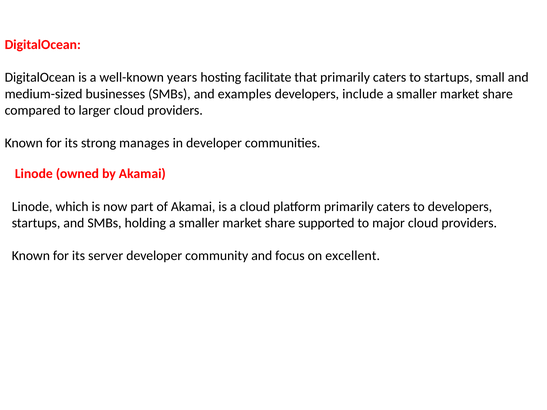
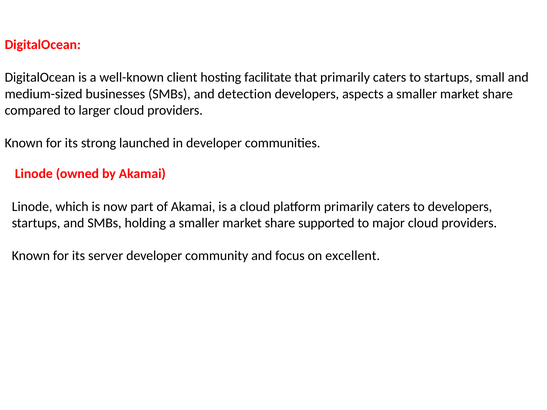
years: years -> client (182, 77)
examples: examples -> detection (245, 94)
include: include -> aspects (363, 94)
manages: manages -> launched (144, 143)
